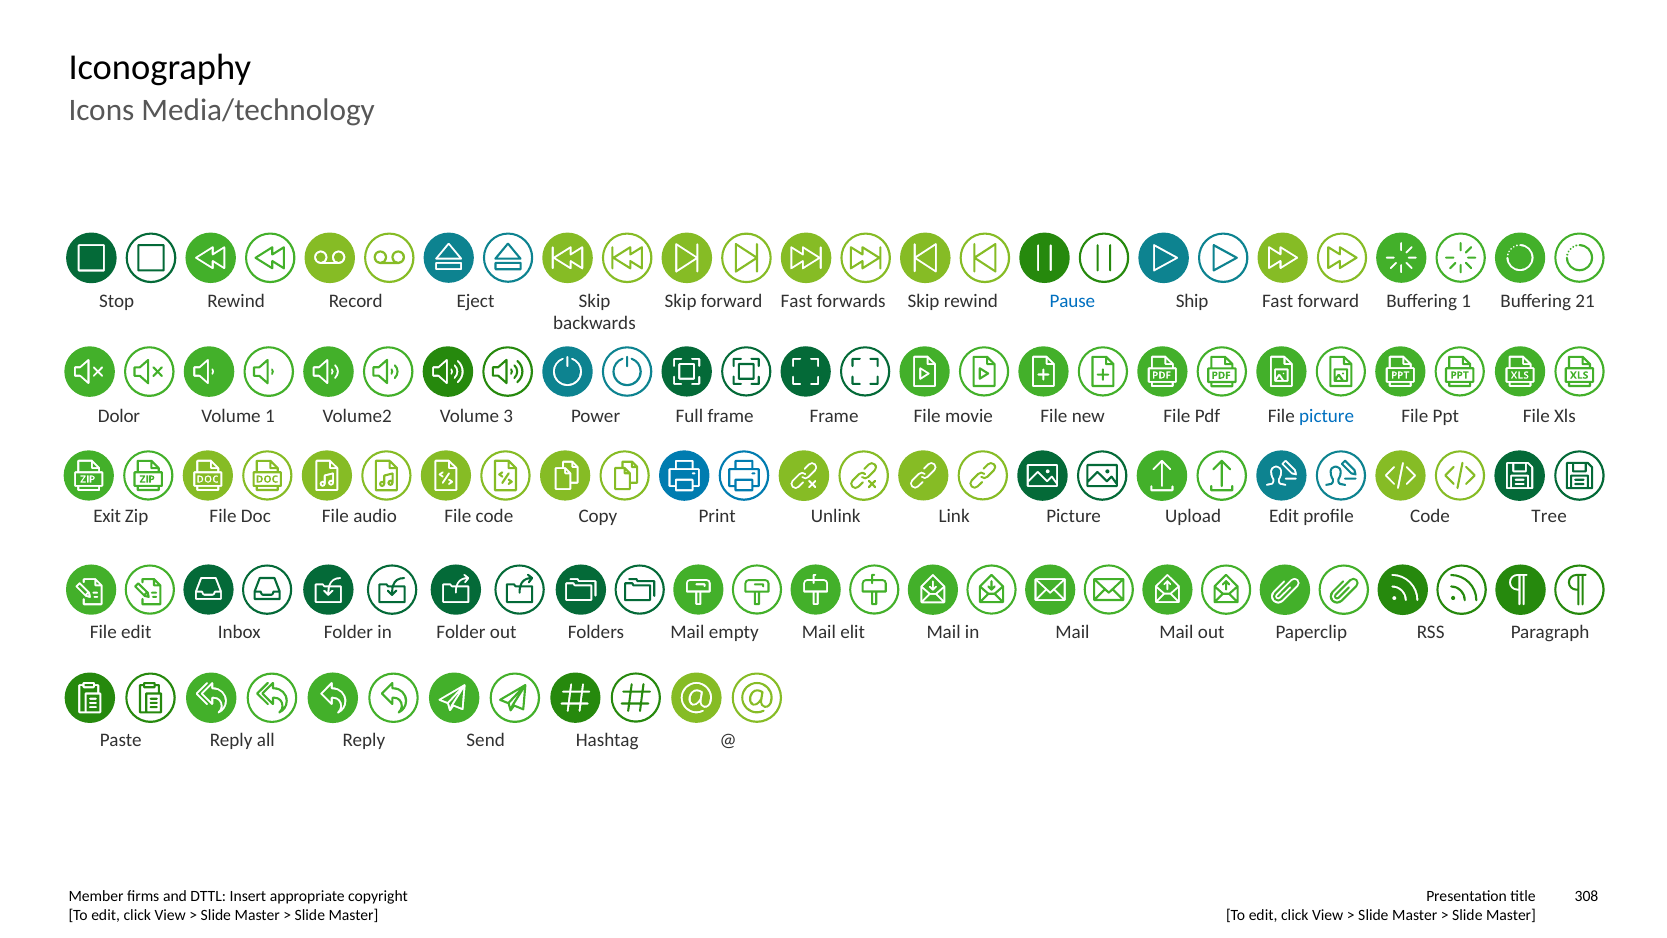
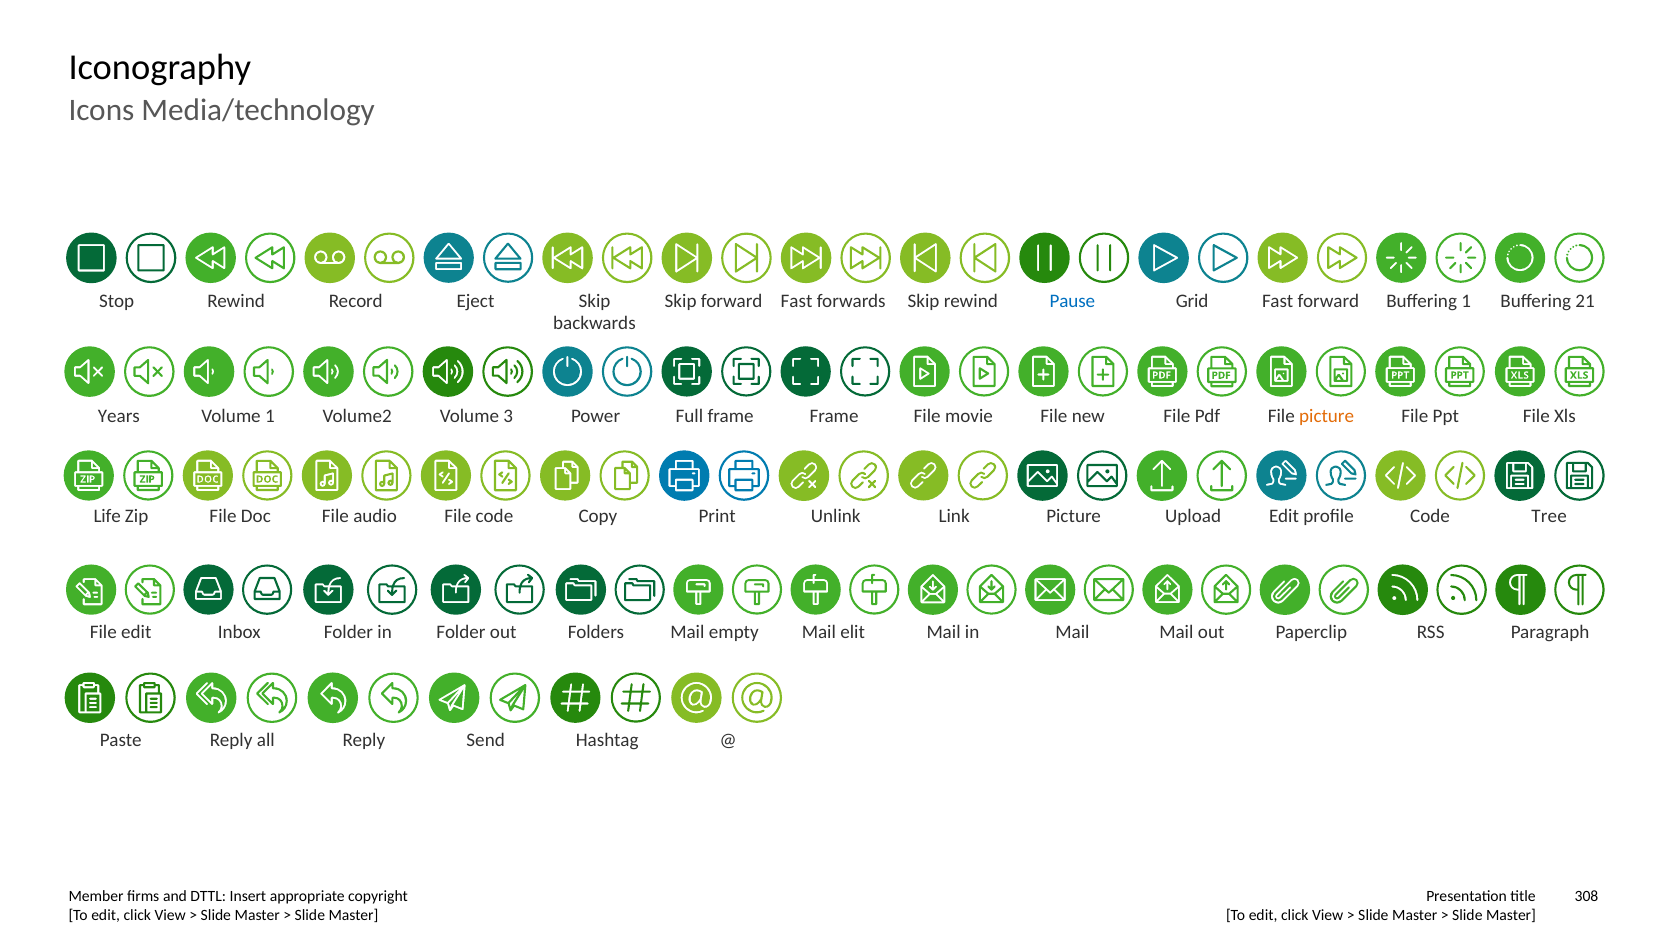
Ship: Ship -> Grid (1192, 301)
Dolor: Dolor -> Years (119, 416)
picture colour: blue -> orange (1327, 416)
Exit: Exit -> Life (107, 516)
